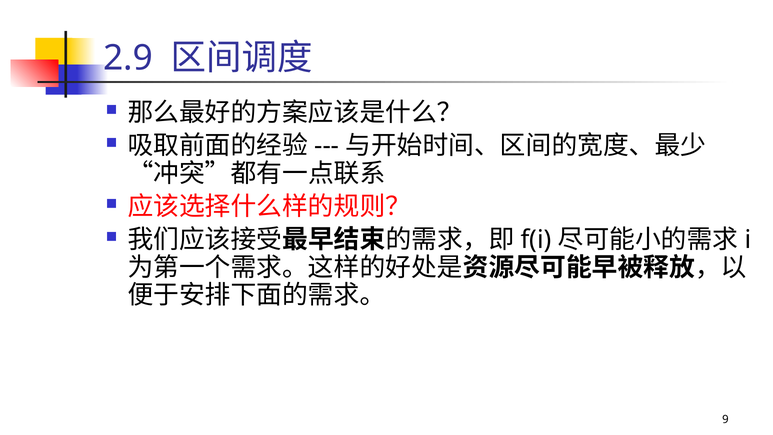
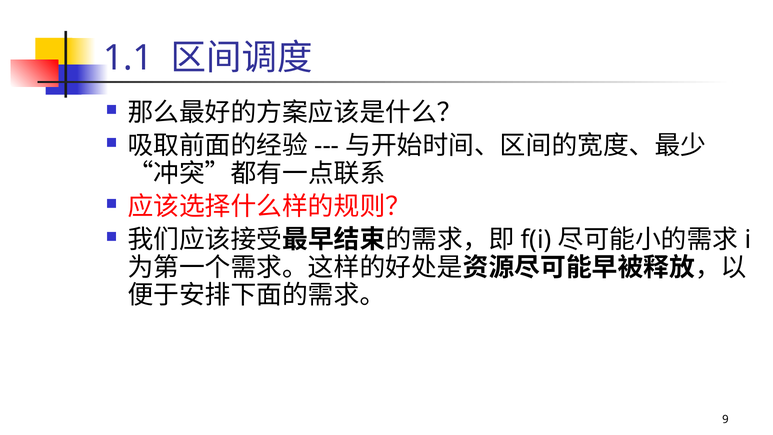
2.9: 2.9 -> 1.1 (128, 58)
